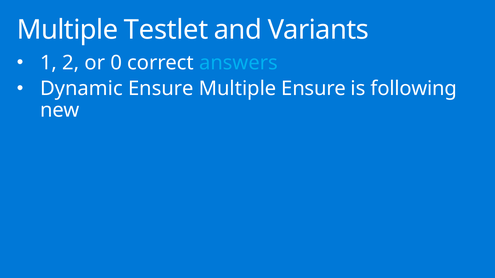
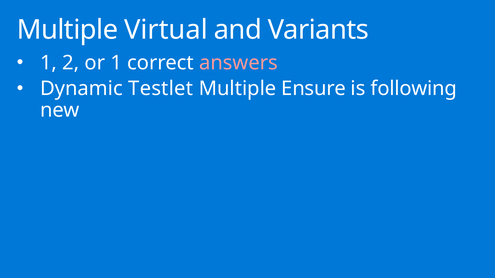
Testlet: Testlet -> Virtual (166, 30)
or 0: 0 -> 1 (116, 63)
answers colour: light blue -> pink (238, 63)
Dynamic Ensure: Ensure -> Testlet (161, 89)
